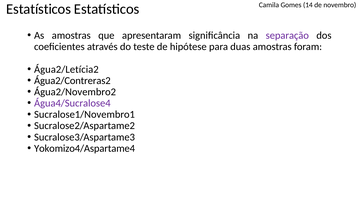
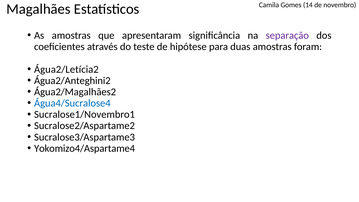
Estatísticos: Estatísticos -> Magalhães (39, 9)
Água2/Contreras2: Água2/Contreras2 -> Água2/Anteghini2 (72, 81)
Água2/Novembro2: Água2/Novembro2 -> Água2/Magalhães2 (75, 92)
Água4/Sucralose4 colour: purple -> blue (72, 103)
